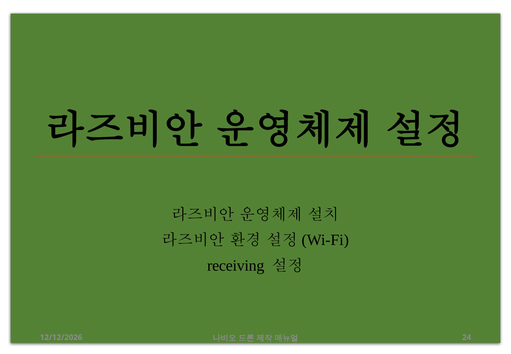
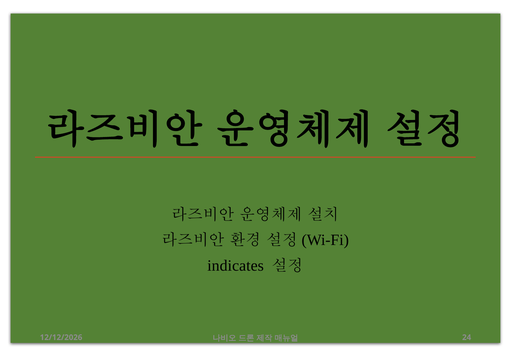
receiving: receiving -> indicates (236, 265)
